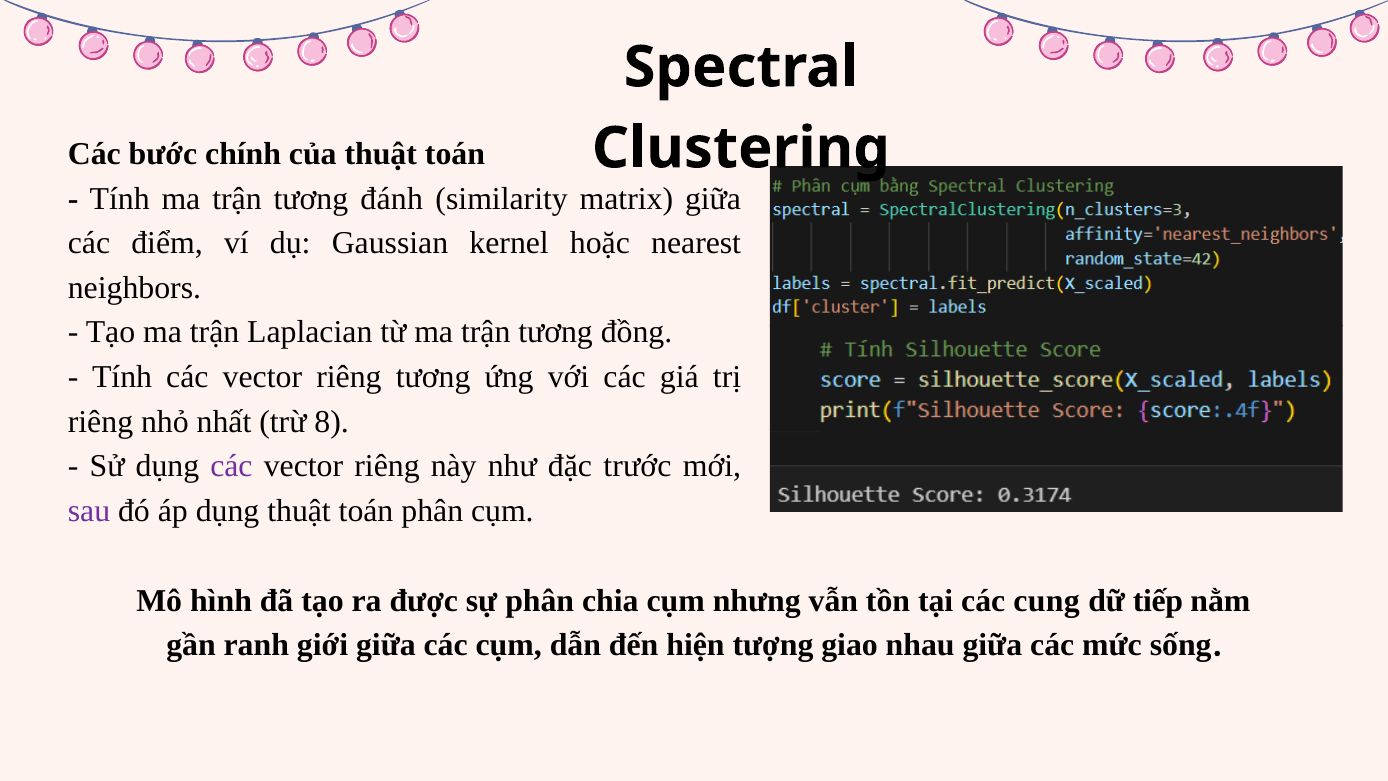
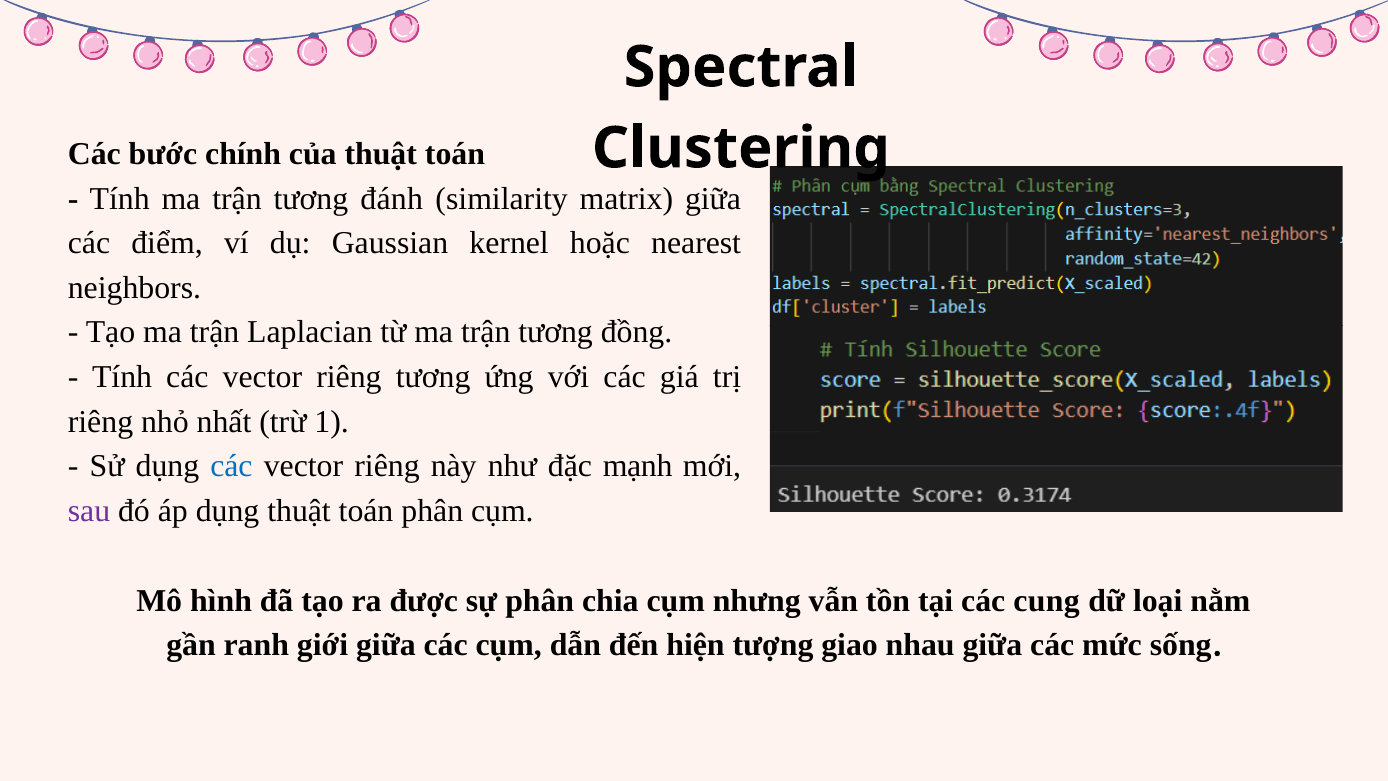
8: 8 -> 1 (332, 421)
các colour: purple -> blue (231, 466)
trước: trước -> mạnh (638, 466)
tiếp: tiếp -> loại (1158, 600)
